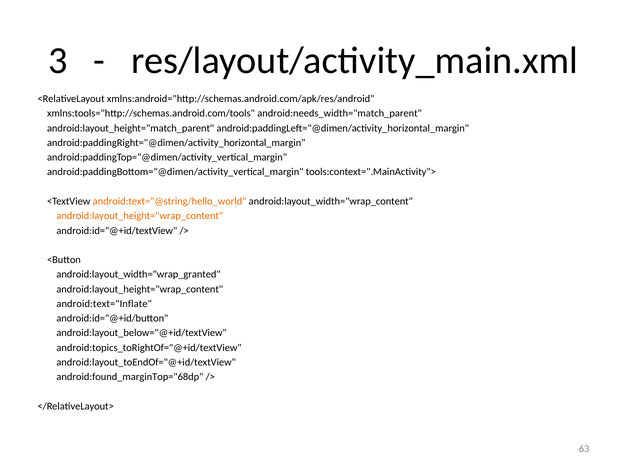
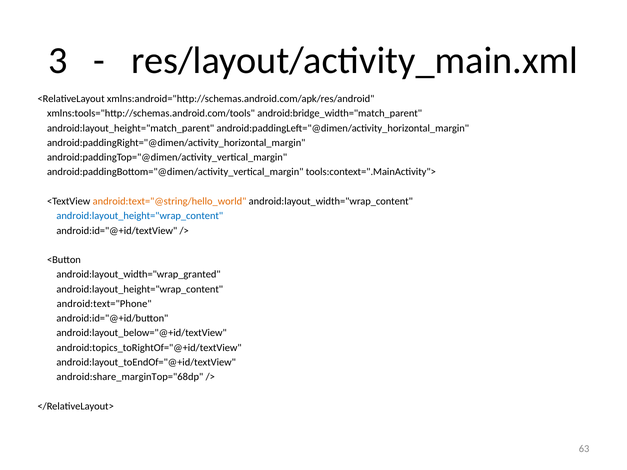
android:needs_width="match_parent: android:needs_width="match_parent -> android:bridge_width="match_parent (340, 114)
android:layout_height="wrap_content colour: orange -> blue (140, 216)
android:text="Inflate: android:text="Inflate -> android:text="Phone (104, 304)
android:found_marginTop="68dp: android:found_marginTop="68dp -> android:share_marginTop="68dp (130, 377)
